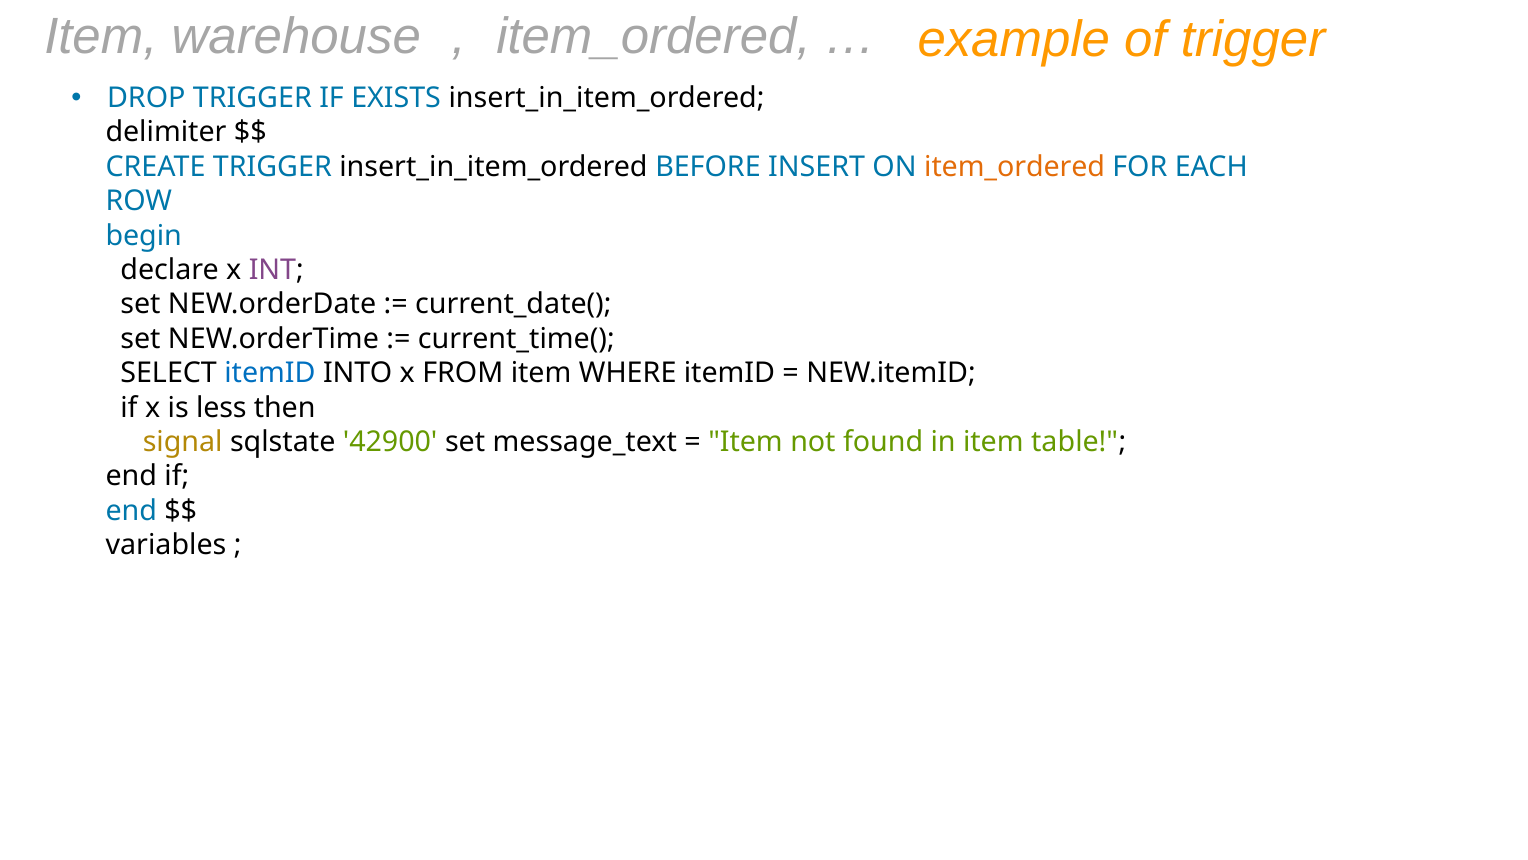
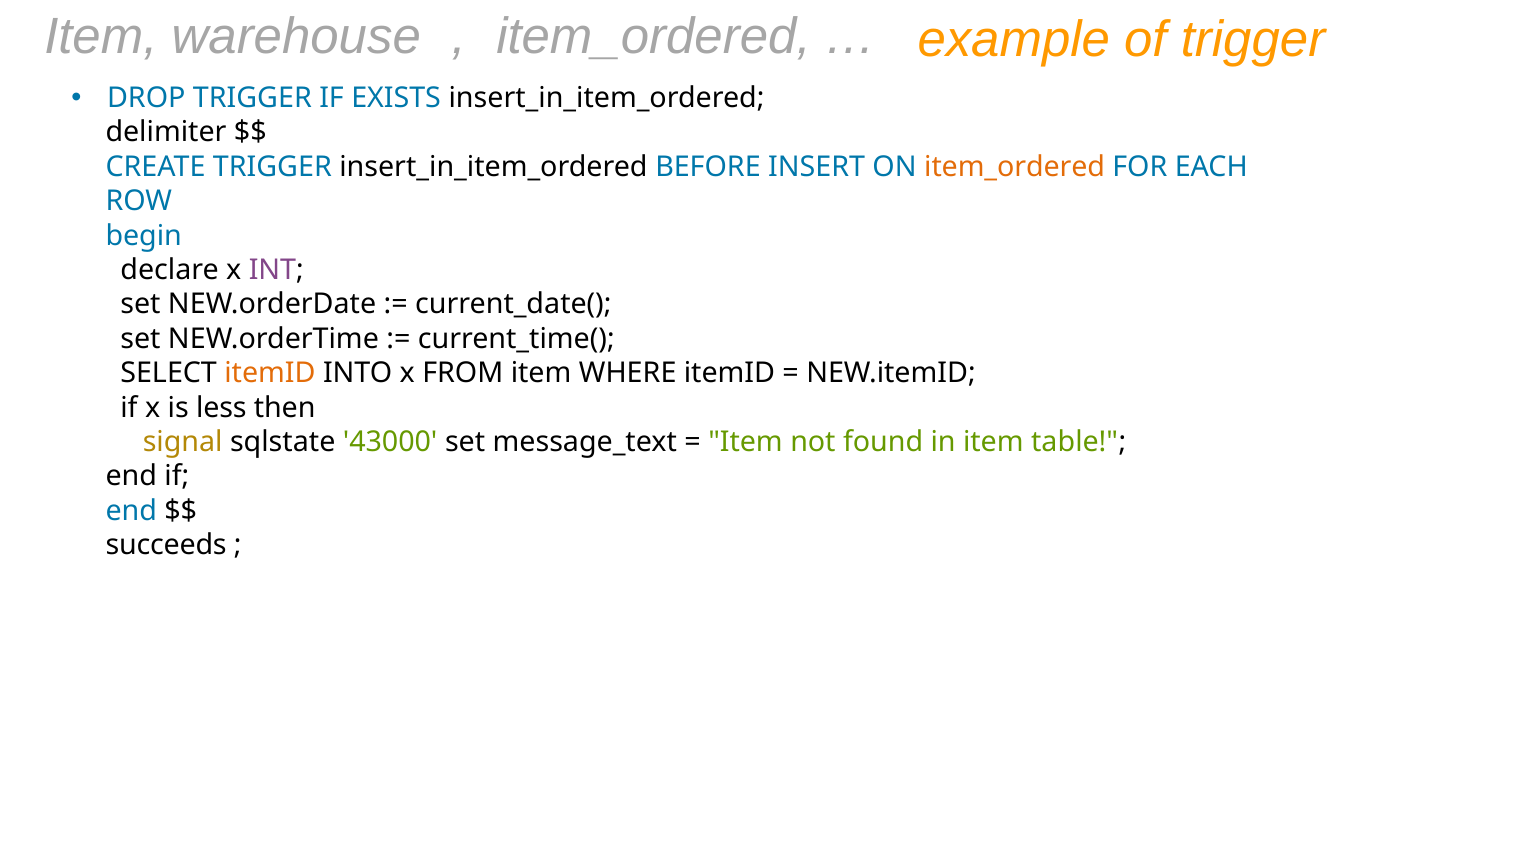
itemID colour: blue -> orange (270, 373)
42900: 42900 -> 43000 (390, 442)
variables: variables -> succeeds (166, 545)
